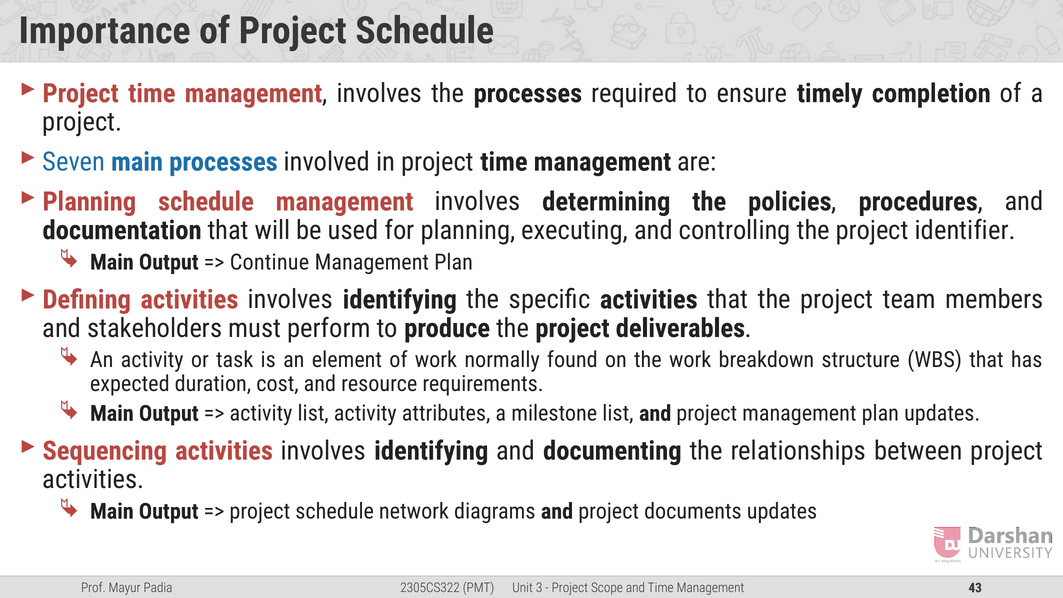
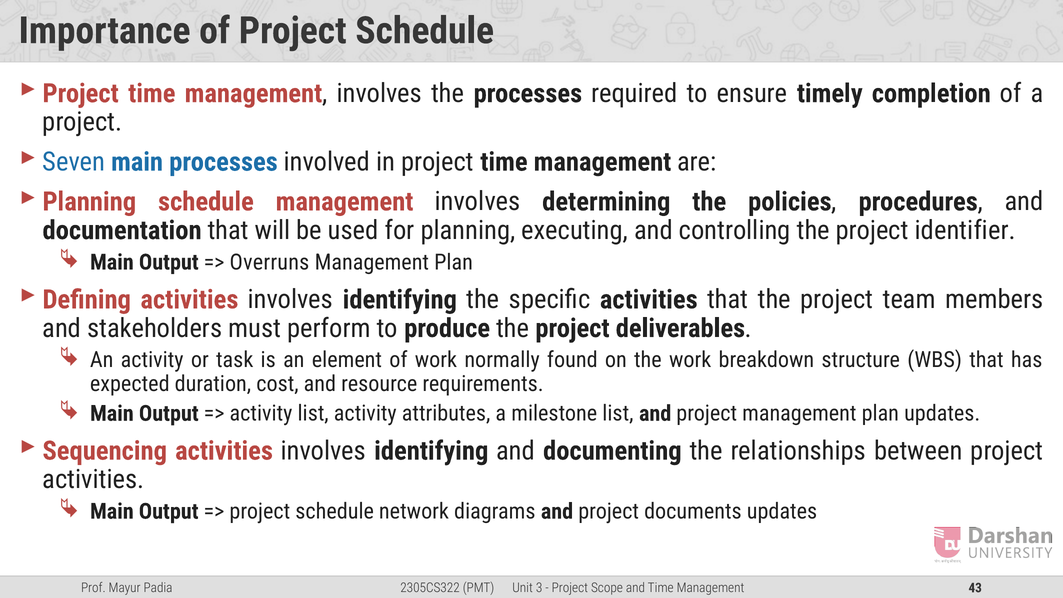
Continue: Continue -> Overruns (269, 262)
